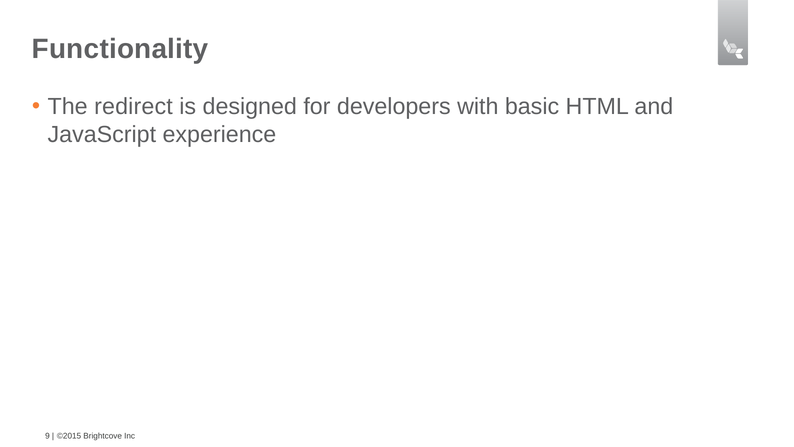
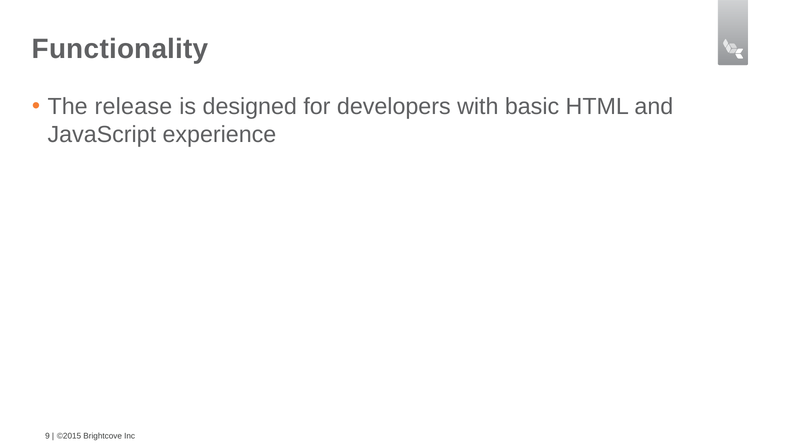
redirect: redirect -> release (133, 107)
